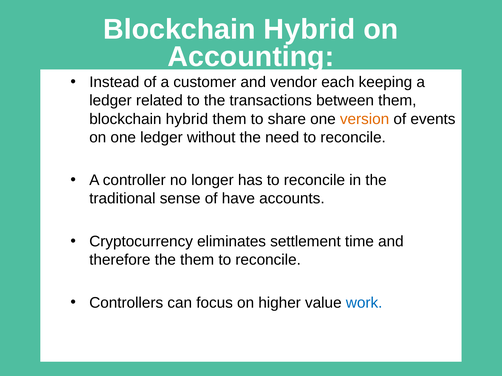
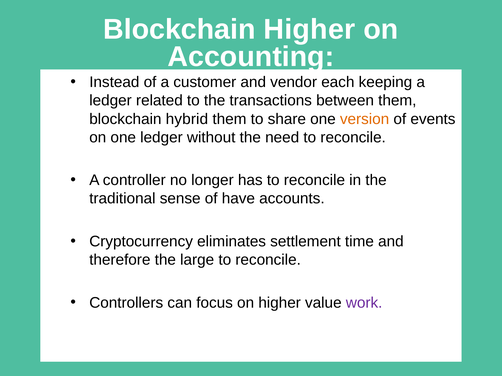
Hybrid: Hybrid -> Higher (309, 29)
the them: them -> large (197, 260)
work colour: blue -> purple (364, 303)
